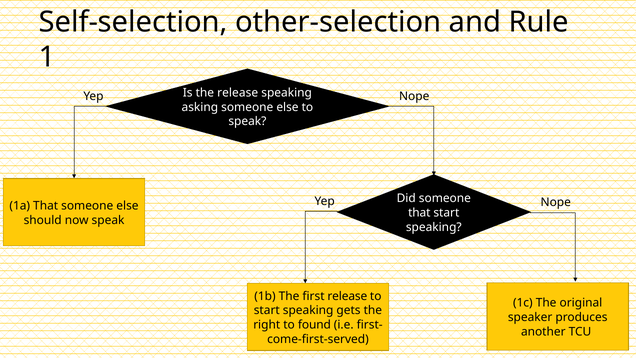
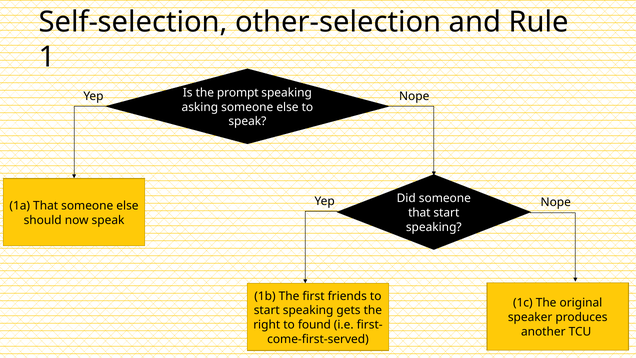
the release: release -> prompt (238, 93)
first release: release -> friends (347, 296)
